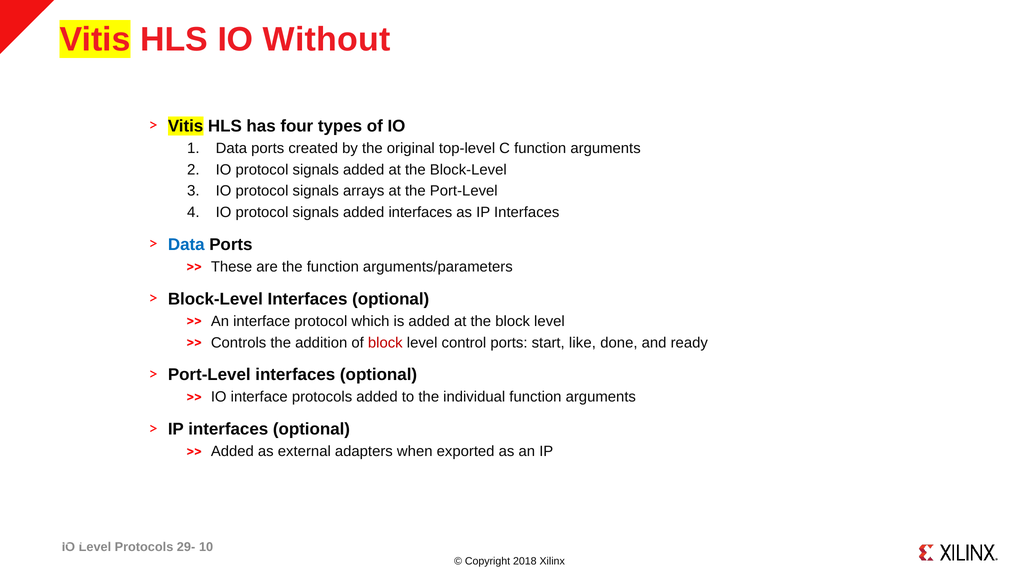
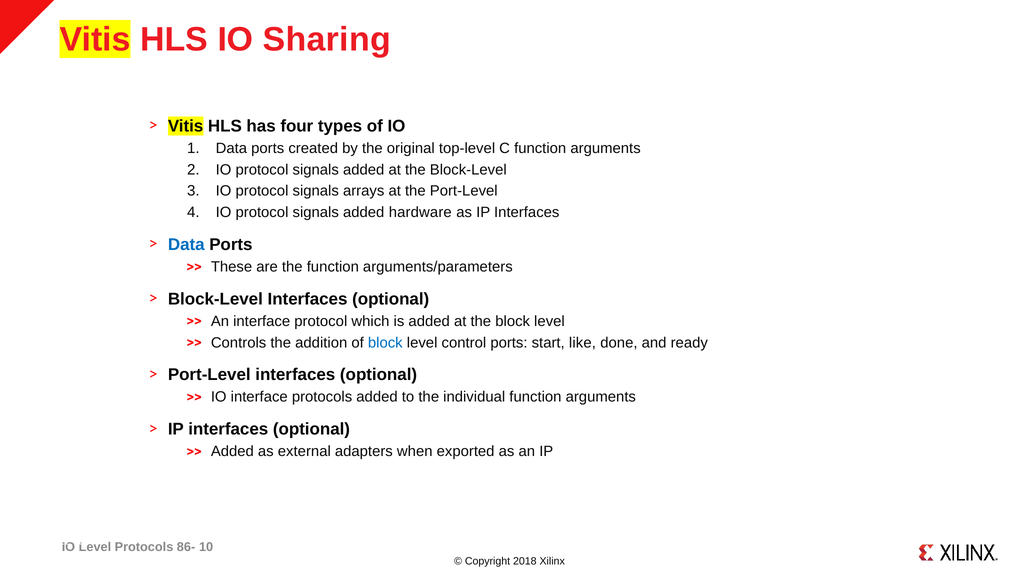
Without: Without -> Sharing (327, 40)
added interfaces: interfaces -> hardware (420, 212)
block colour: red -> blue (385, 343)
29-: 29- -> 86- (186, 547)
